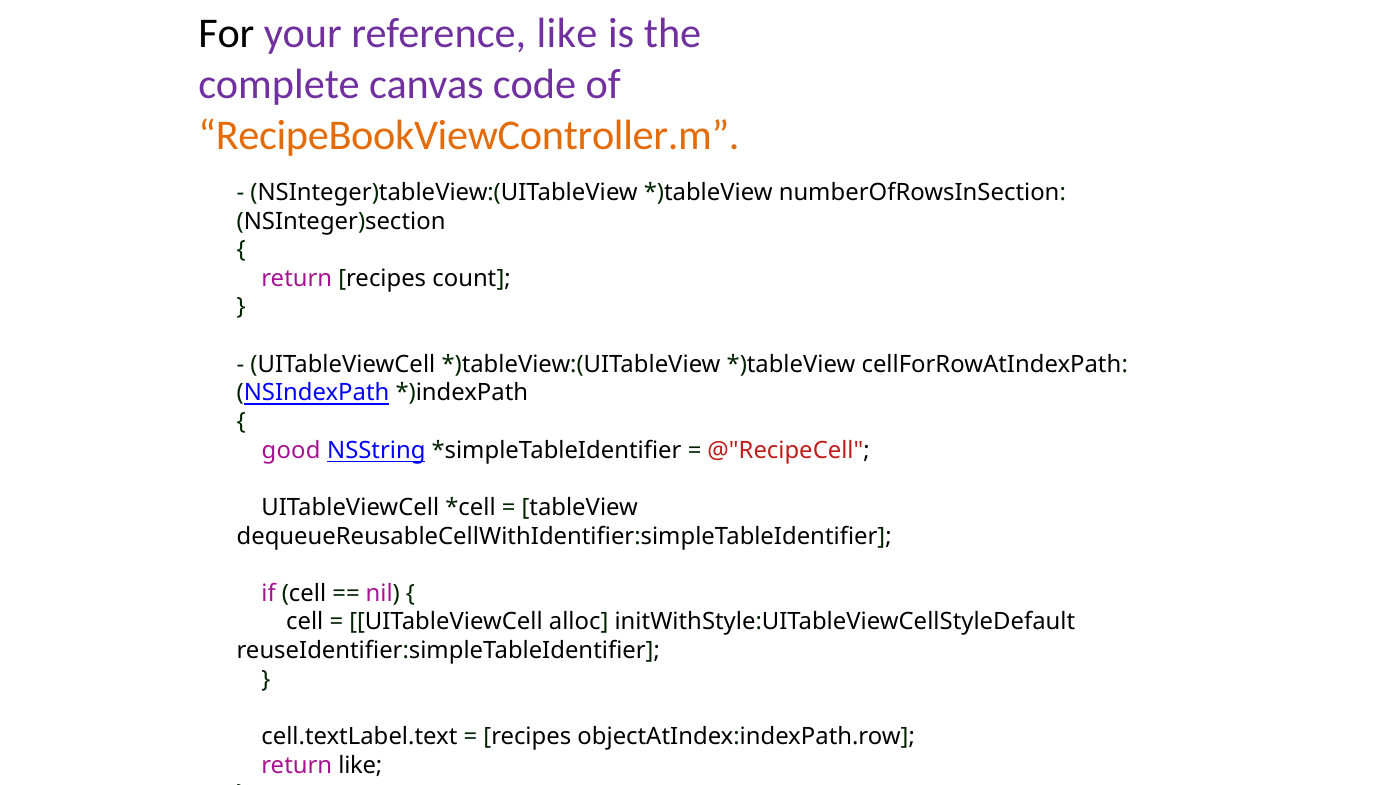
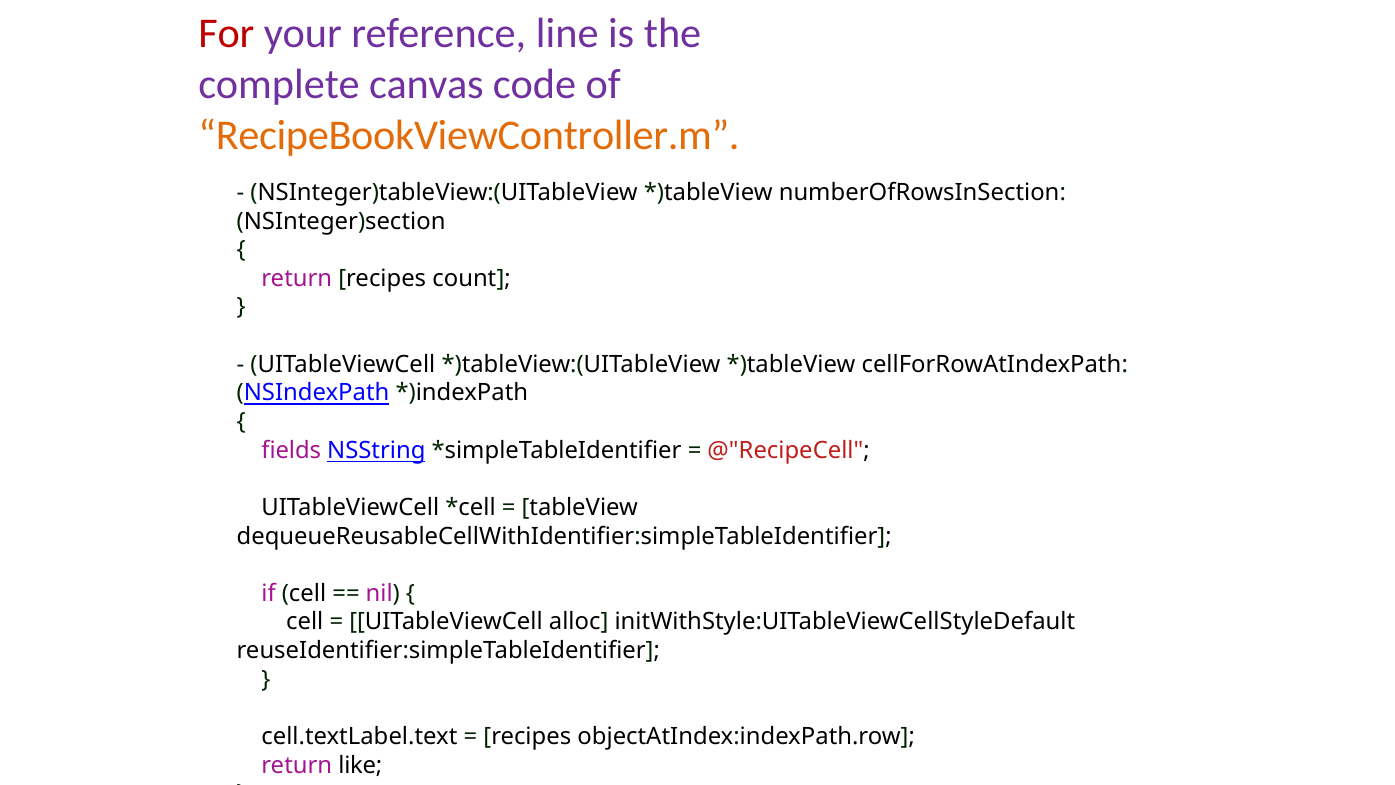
For colour: black -> red (226, 33)
reference like: like -> line (567, 33)
good: good -> fields (291, 450)
